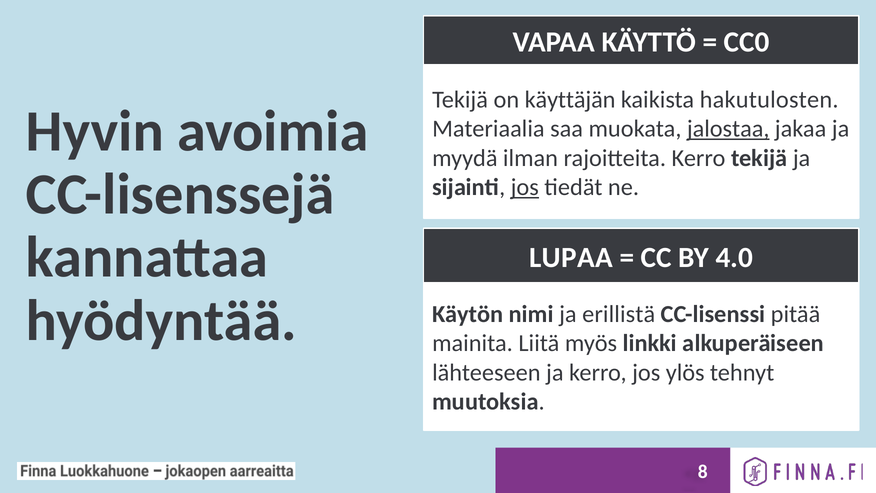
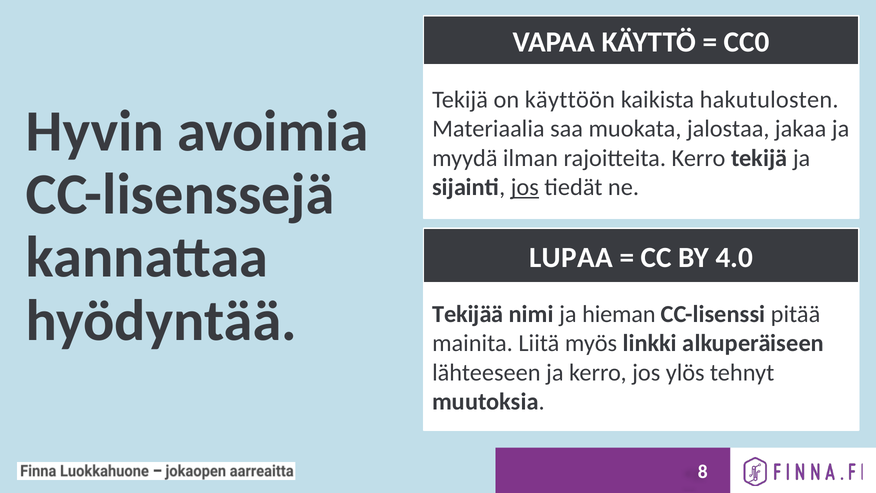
käyttäjän: käyttäjän -> käyttöön (570, 100)
jalostaa underline: present -> none (728, 129)
Käytön: Käytön -> Tekijää (468, 314)
erillistä: erillistä -> hieman (619, 314)
